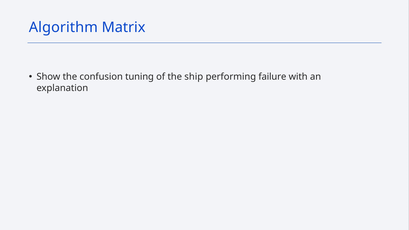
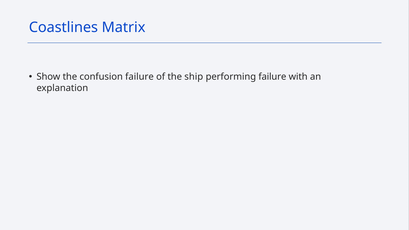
Algorithm: Algorithm -> Coastlines (63, 27)
confusion tuning: tuning -> failure (139, 77)
